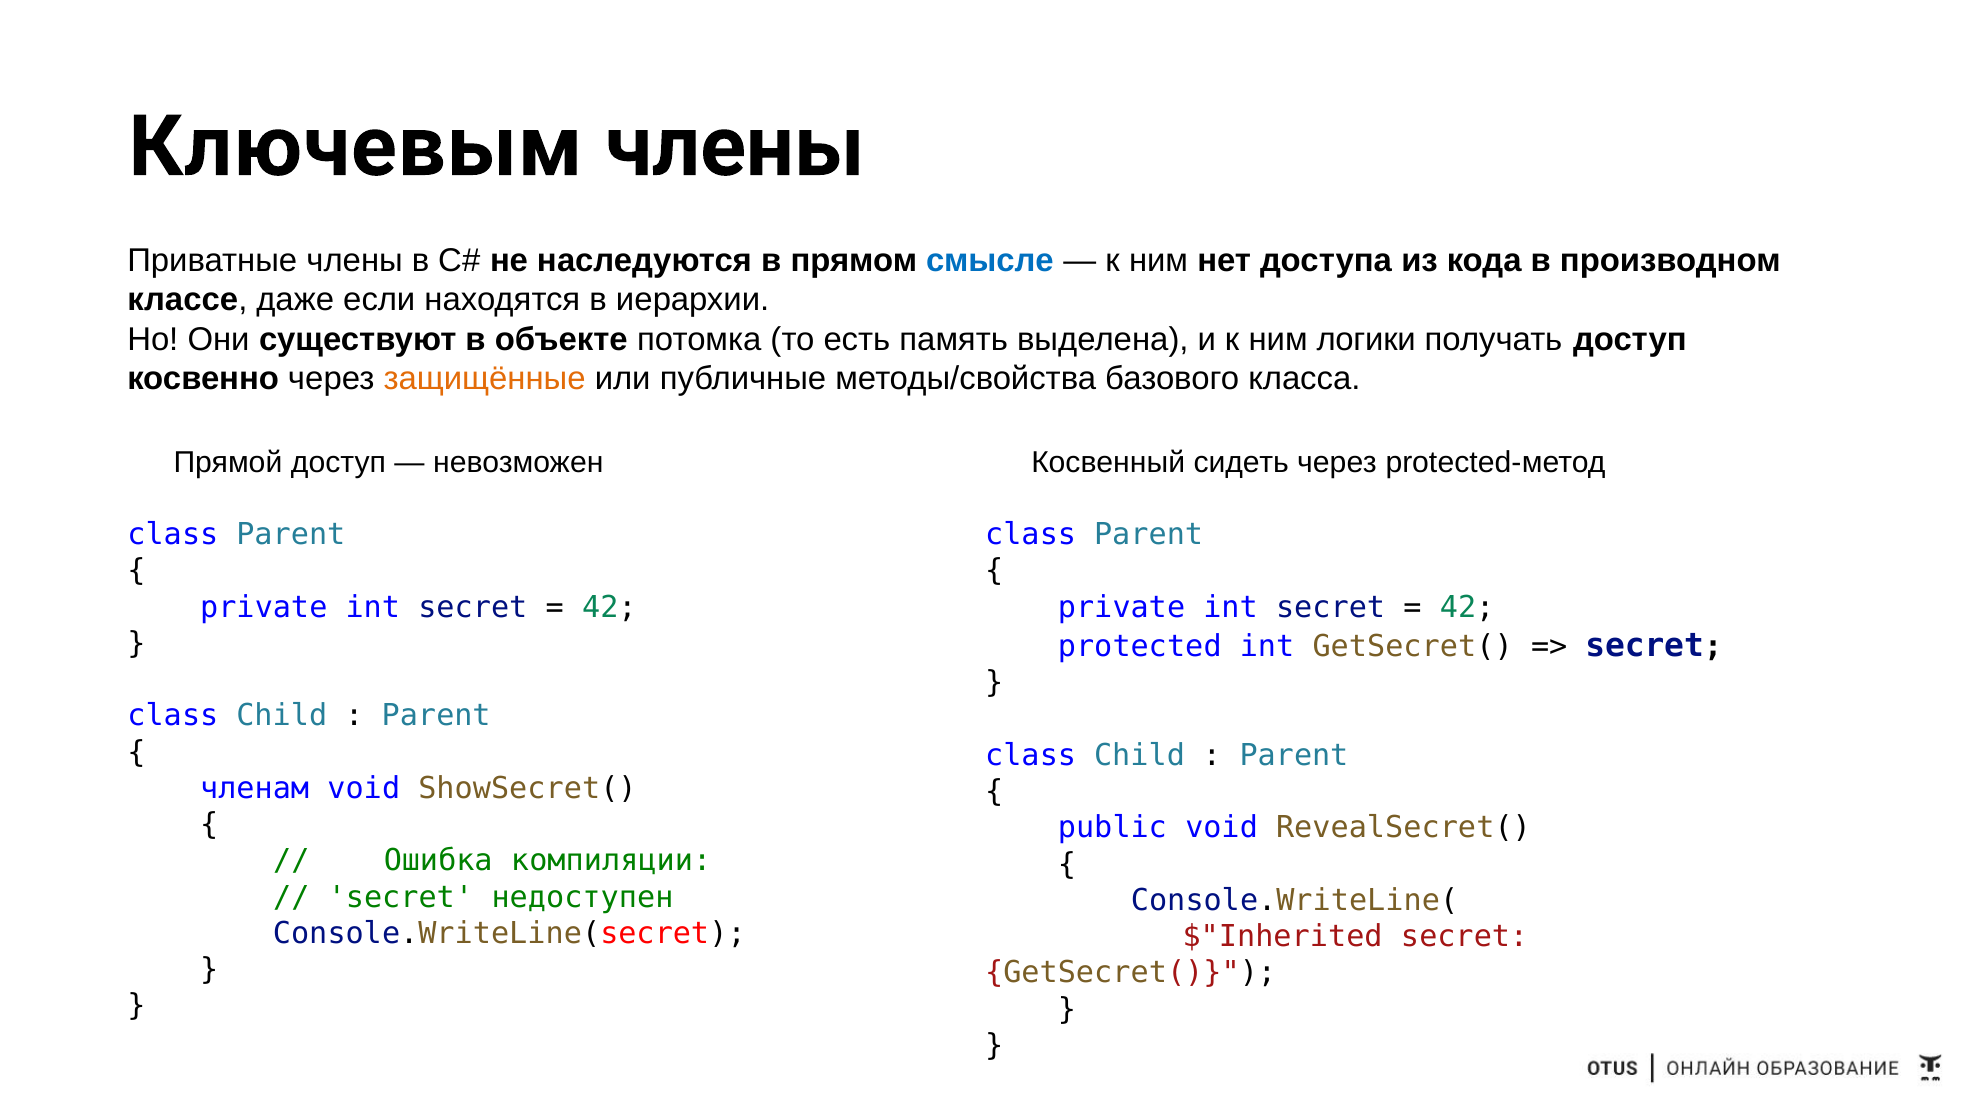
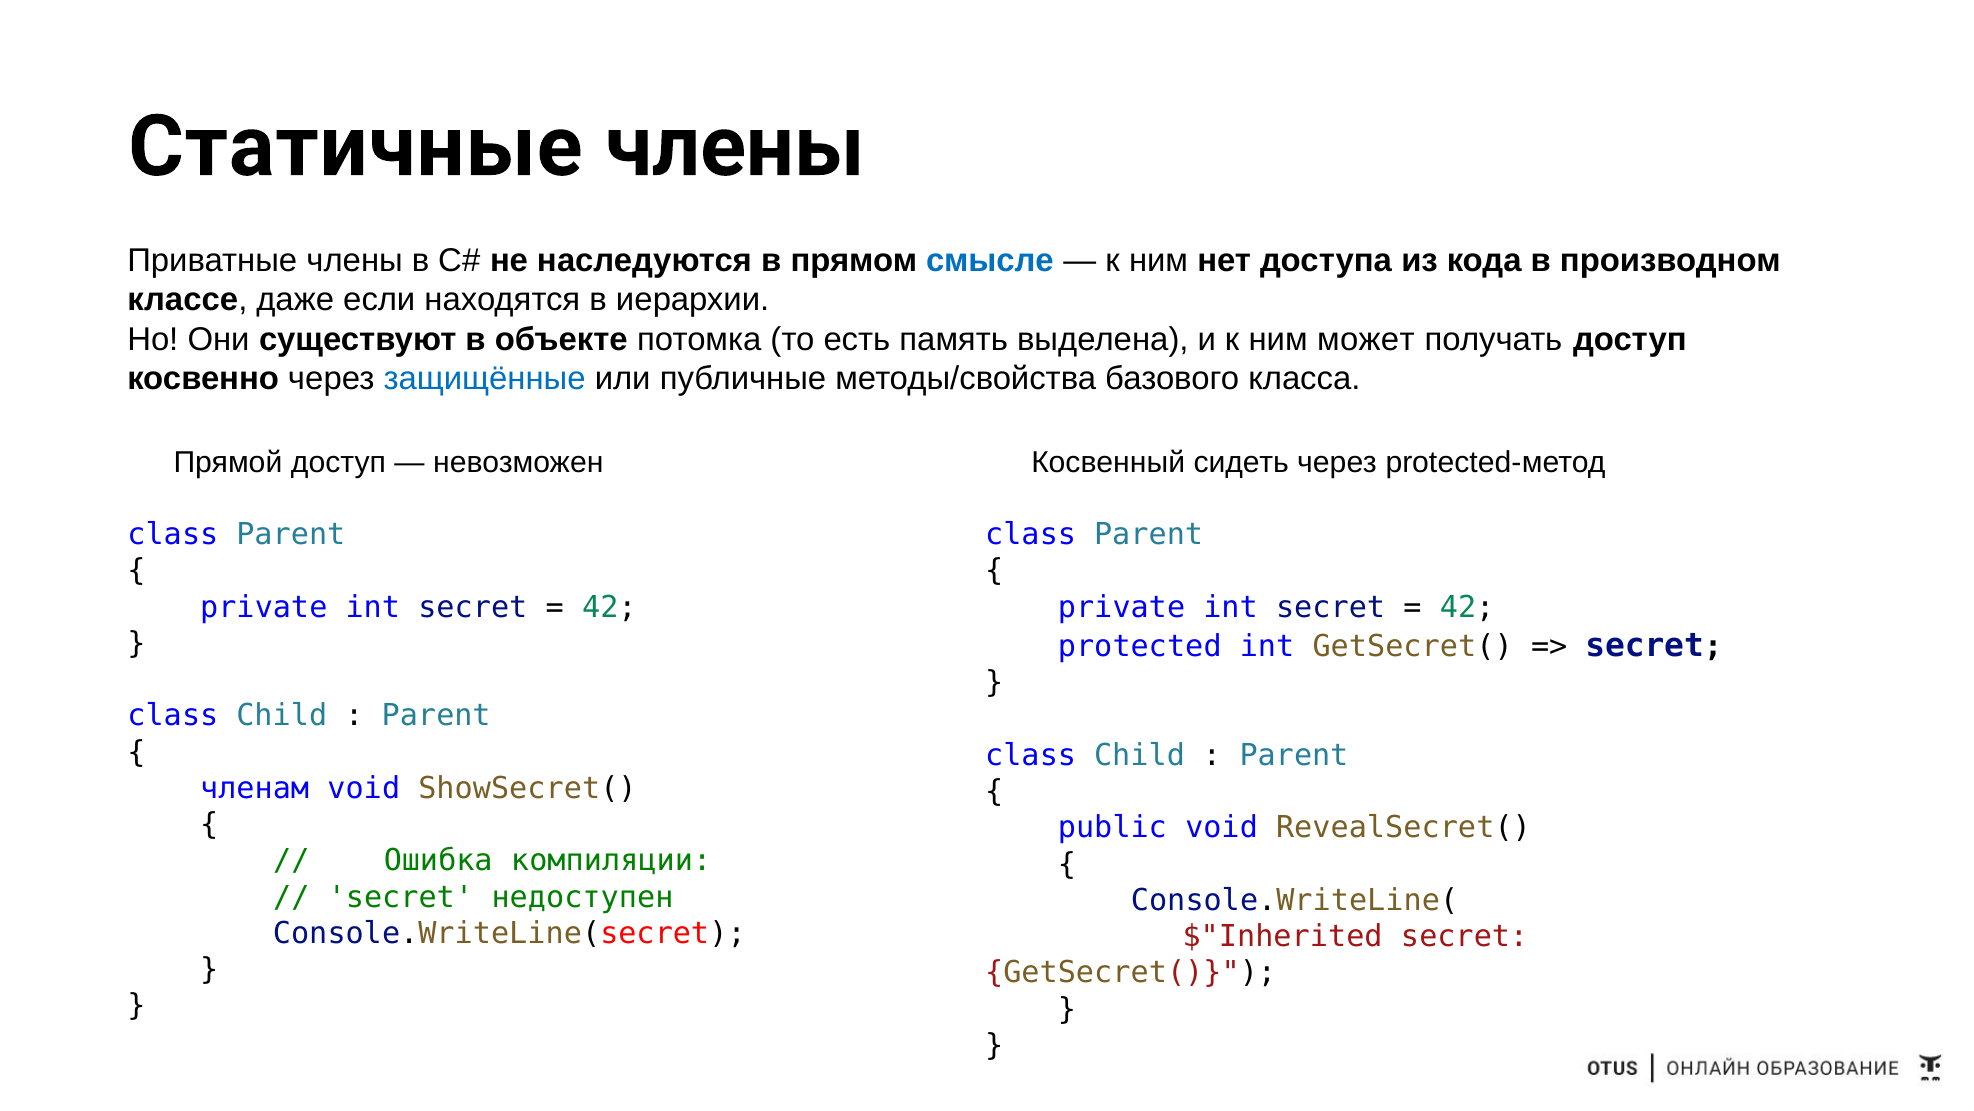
Ключевым: Ключевым -> Статичные (355, 147)
логики: логики -> может (1366, 339)
защищённые colour: orange -> blue (485, 379)
